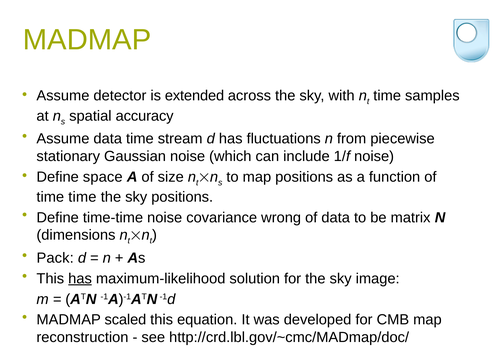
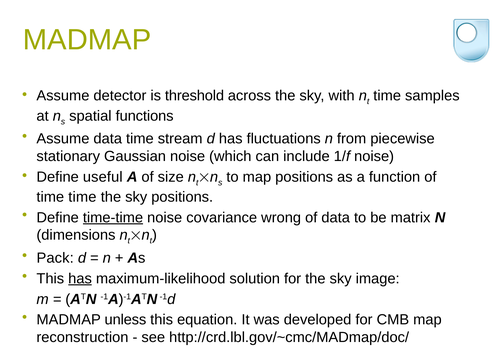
extended: extended -> threshold (195, 96)
accuracy: accuracy -> functions (145, 116)
space: space -> useful (103, 177)
time-time underline: none -> present (113, 217)
scaled: scaled -> unless (125, 319)
